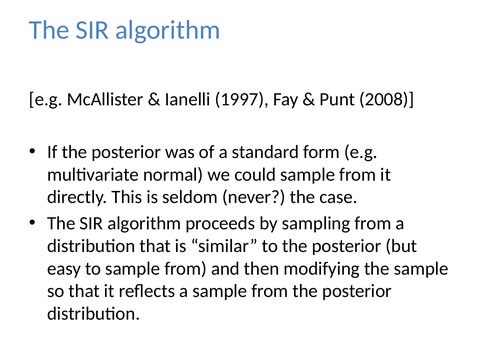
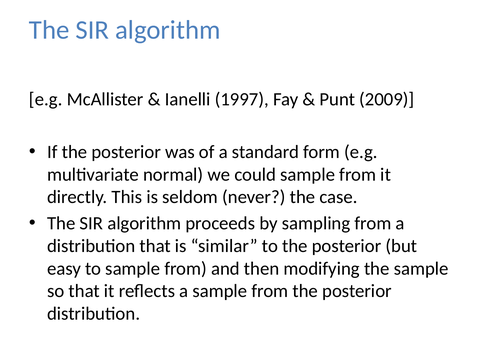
2008: 2008 -> 2009 (387, 100)
